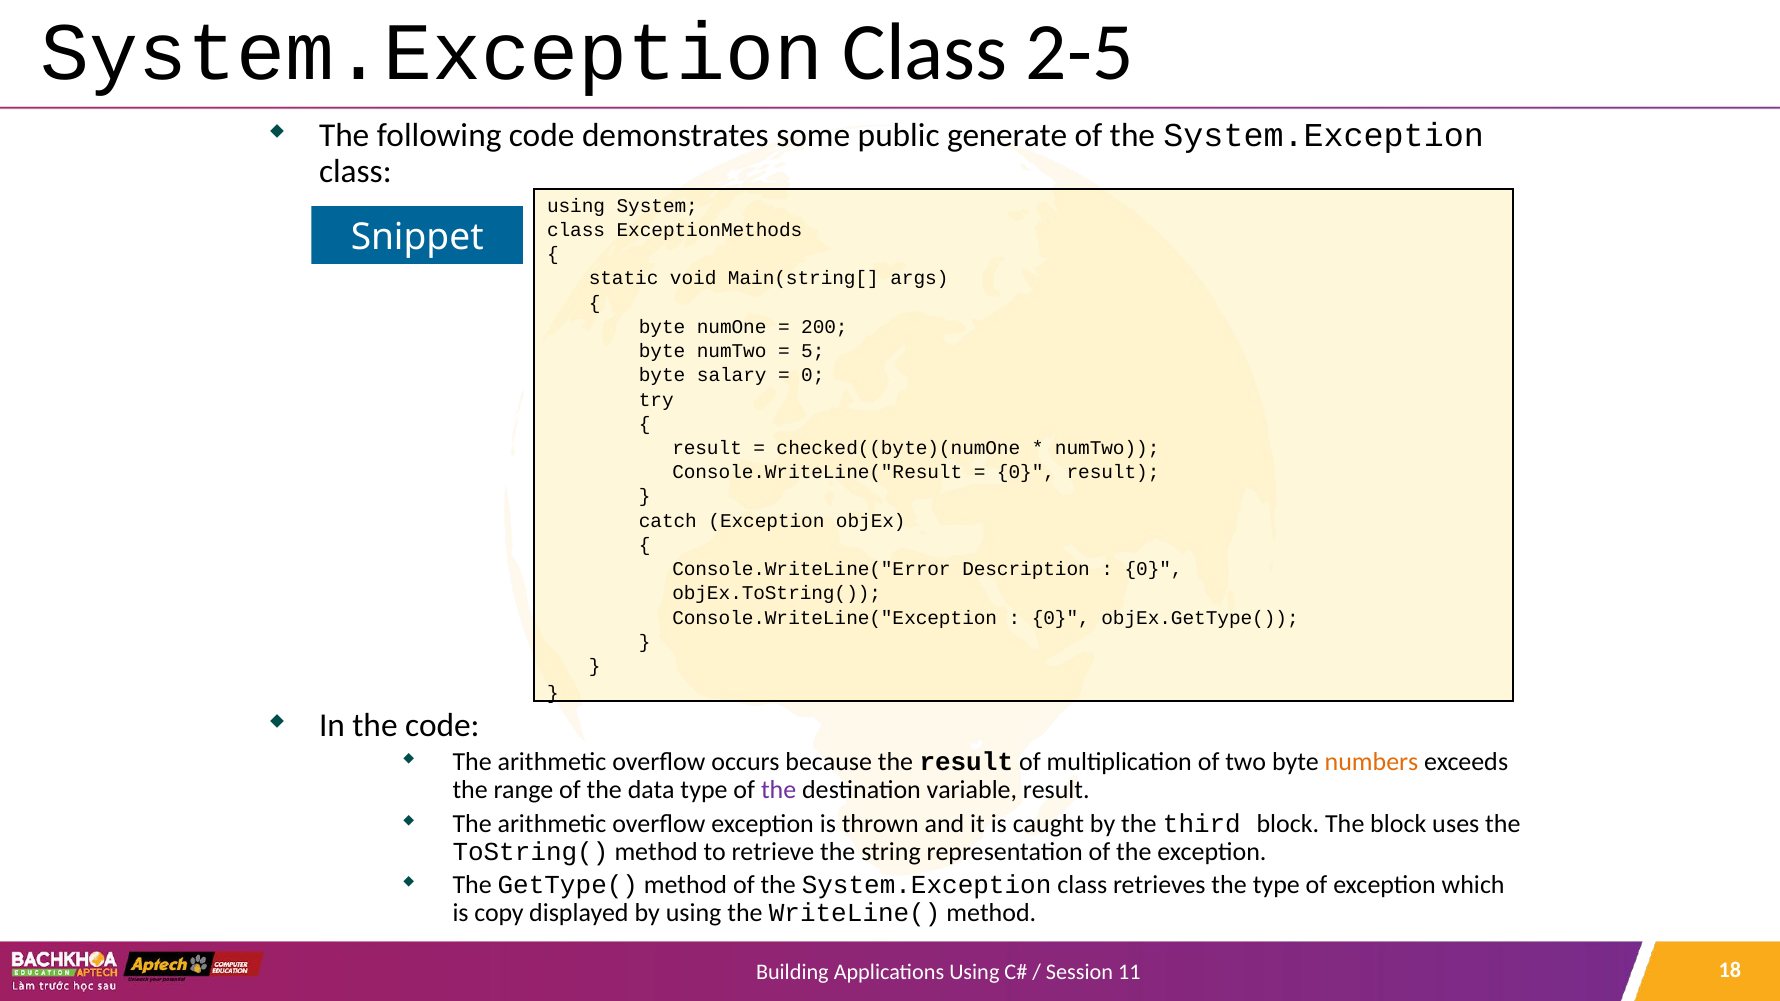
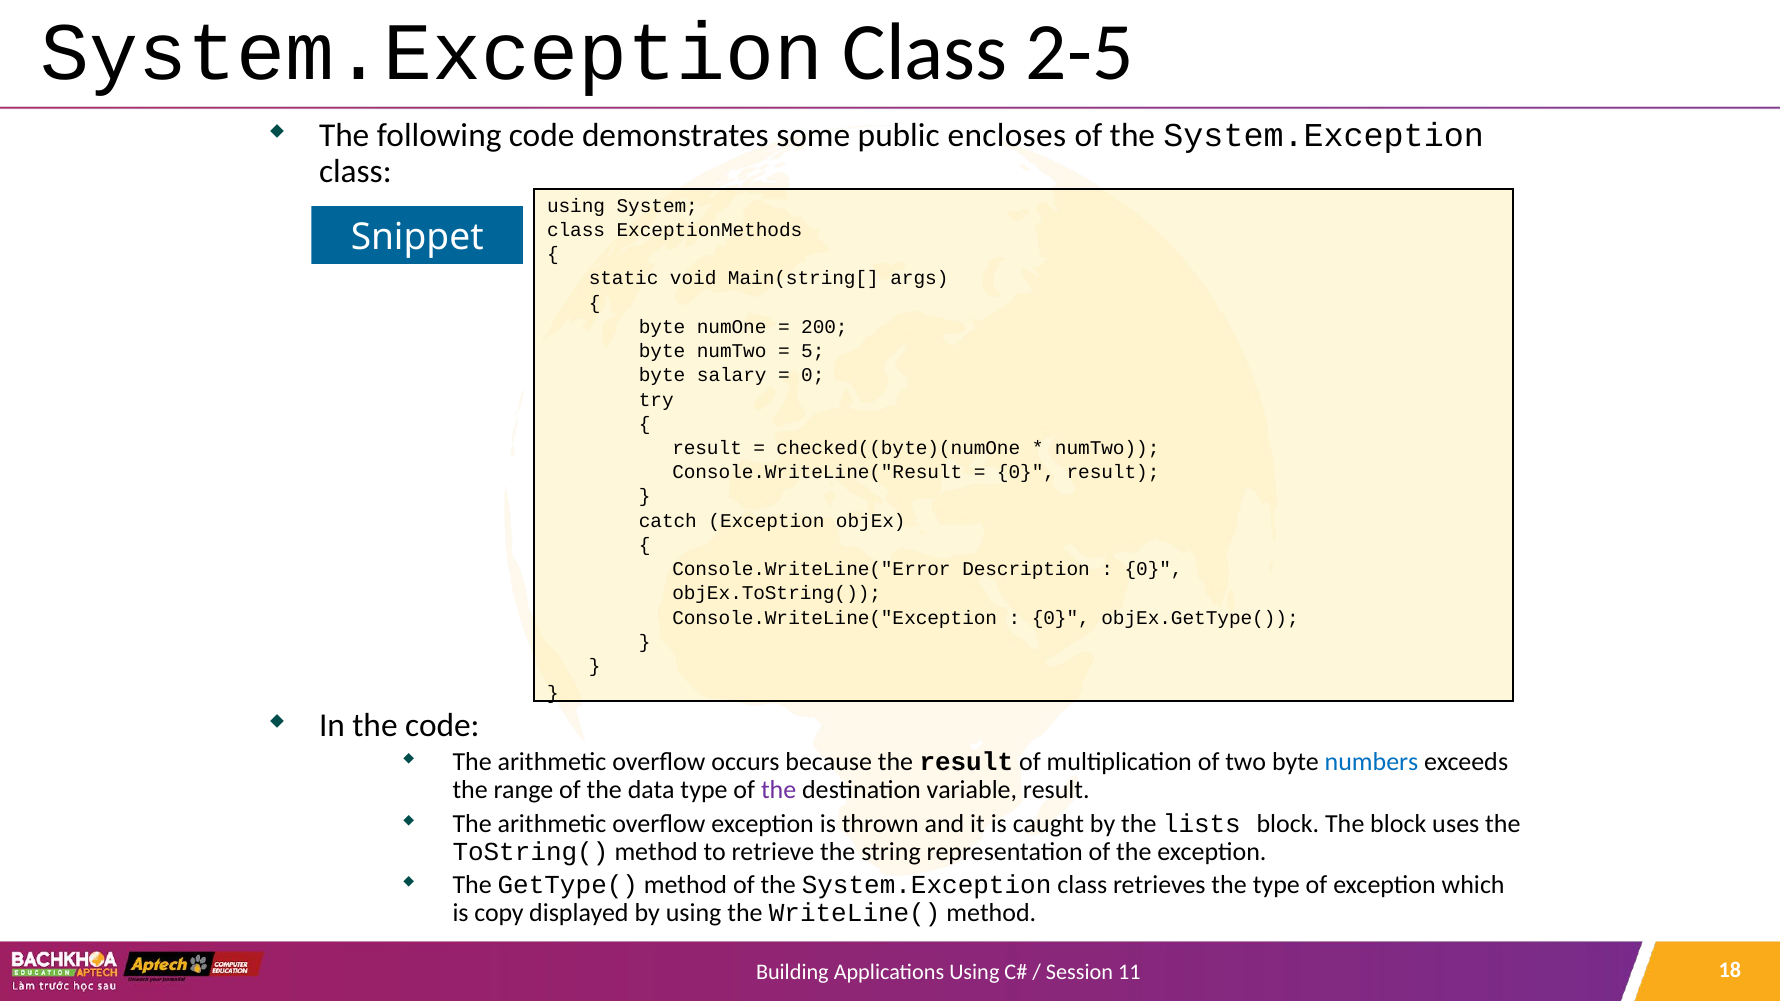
generate: generate -> encloses (1007, 135)
numbers colour: orange -> blue (1372, 763)
third: third -> lists (1202, 824)
